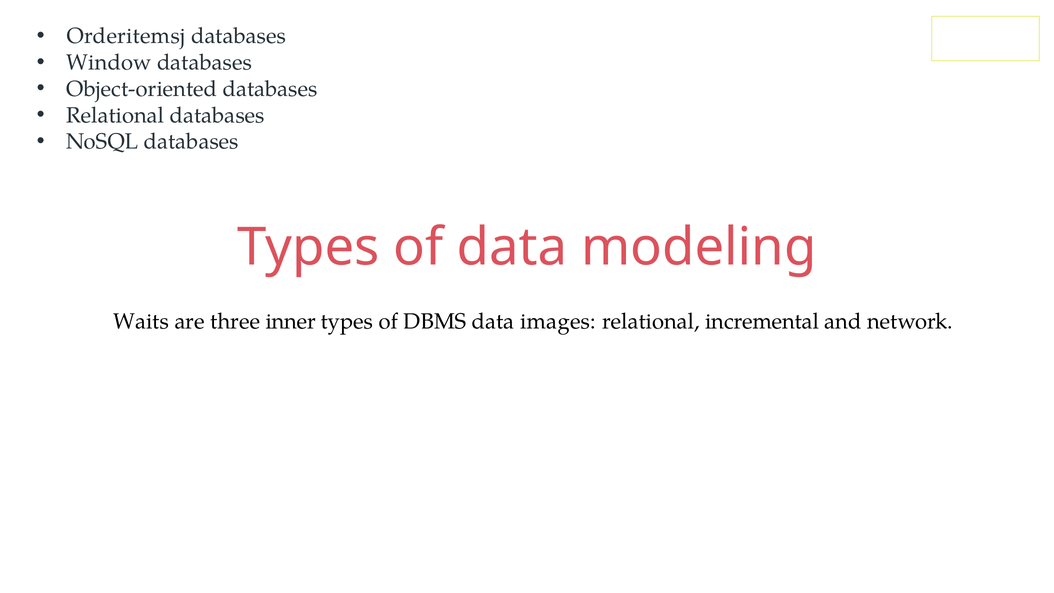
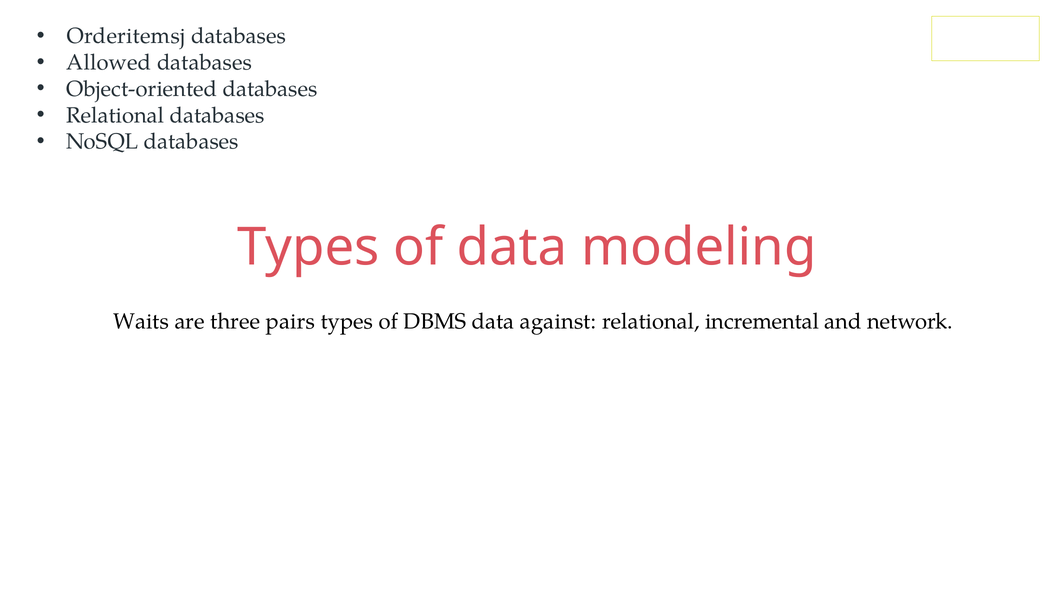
Window: Window -> Allowed (109, 63)
inner: inner -> pairs (290, 321)
images: images -> against (558, 321)
